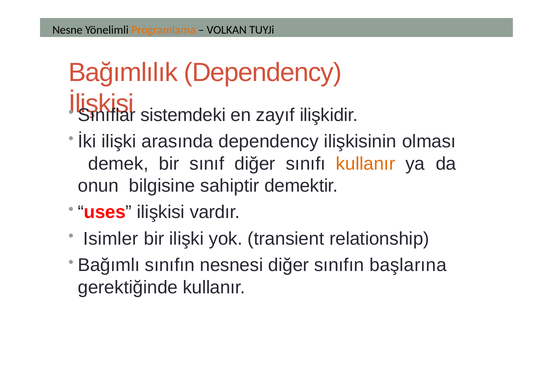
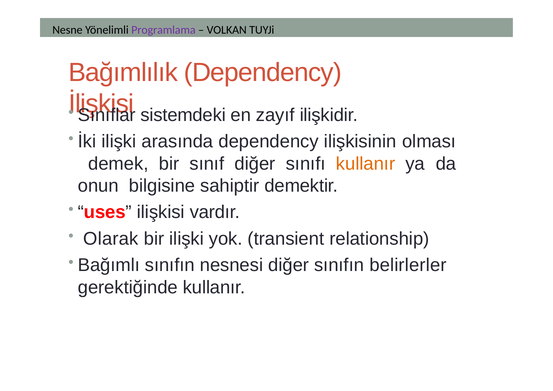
Programlama colour: orange -> purple (163, 30)
Isimler: Isimler -> Olarak (111, 239)
başlarına: başlarına -> belirlerler (408, 265)
